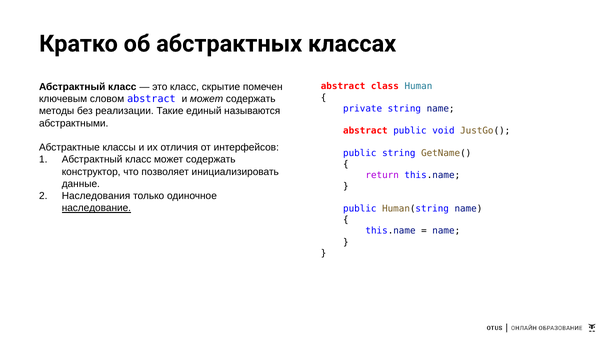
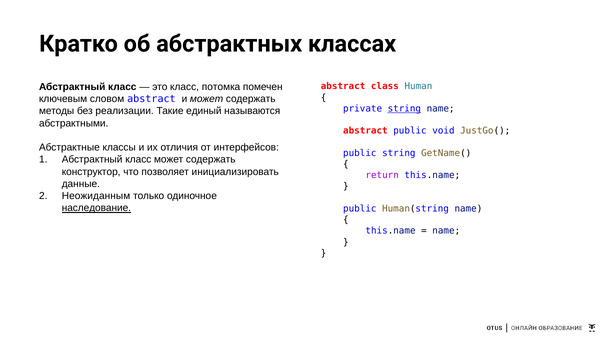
скрытие: скрытие -> потомка (221, 87)
string underline: none -> present (404, 108)
Наследования: Наследования -> Неожиданным (96, 196)
